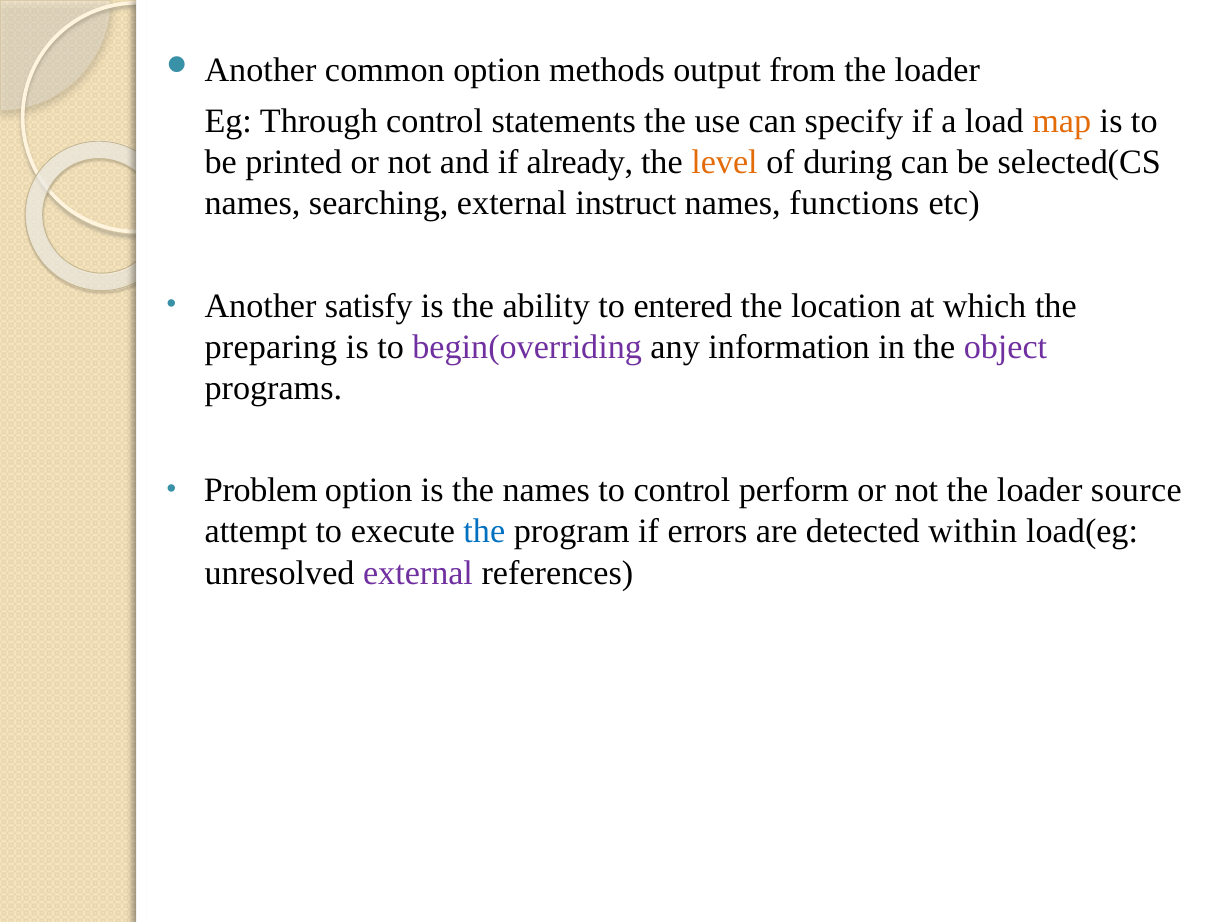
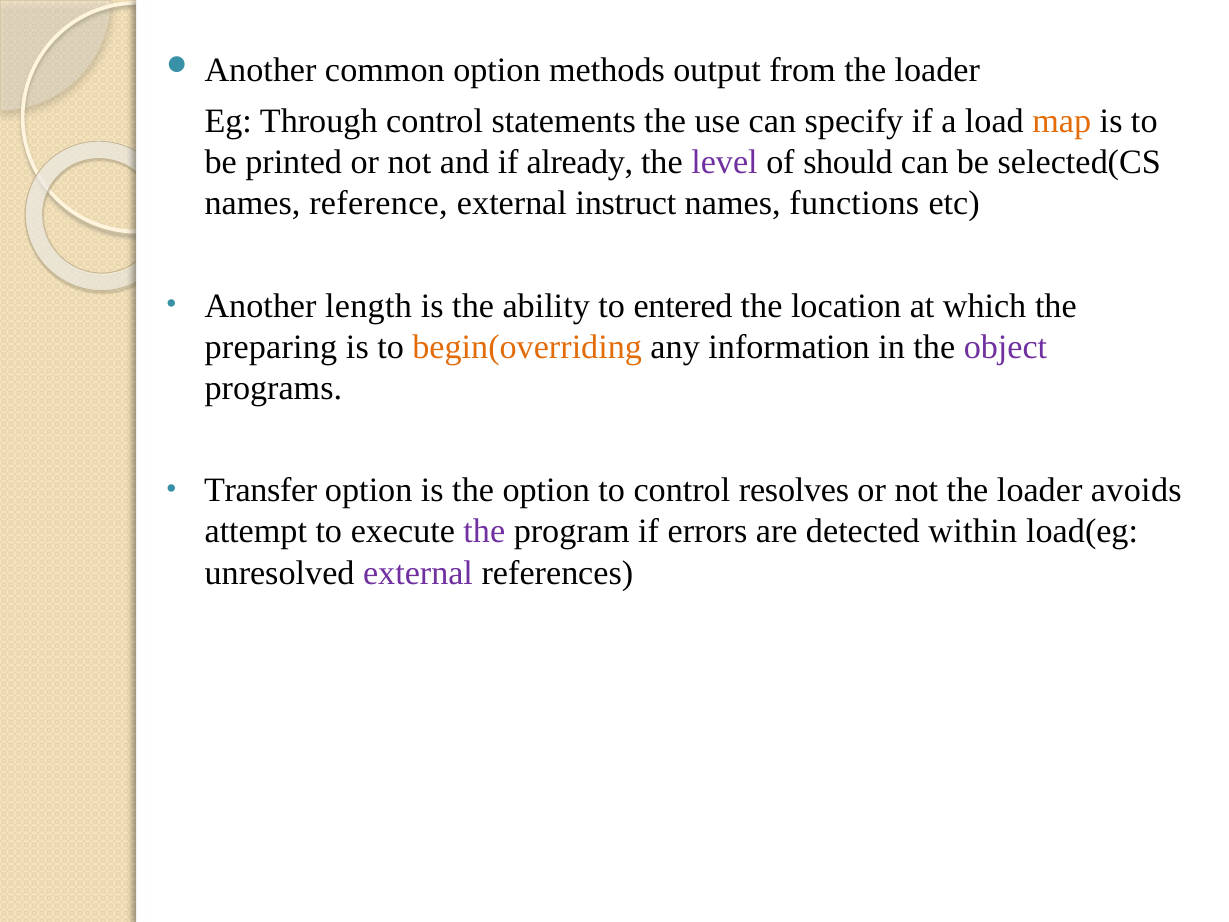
level colour: orange -> purple (725, 162)
during: during -> should (848, 162)
searching: searching -> reference (379, 203)
satisfy: satisfy -> length (369, 306)
begin(overriding colour: purple -> orange (527, 347)
Problem: Problem -> Transfer (261, 491)
the names: names -> option (546, 491)
perform: perform -> resolves (794, 491)
source: source -> avoids (1136, 491)
the colour: blue -> purple (484, 532)
